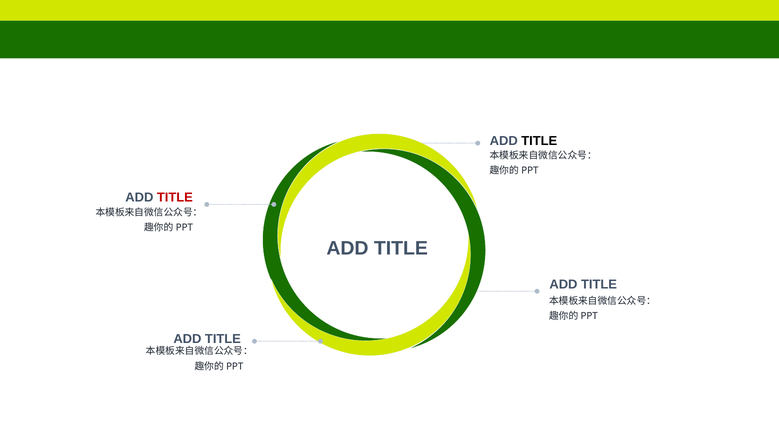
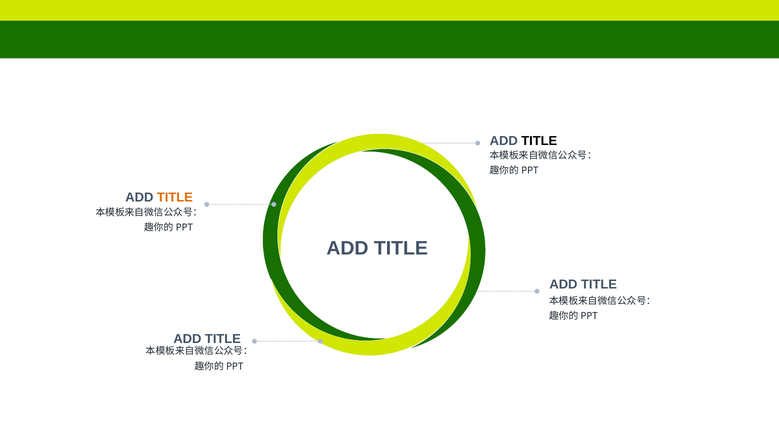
TITLE colour: red -> orange (175, 198)
